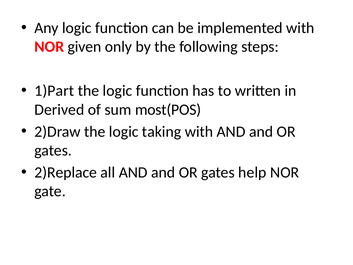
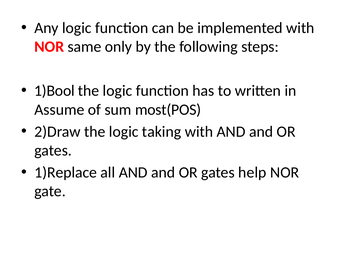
given: given -> same (85, 47)
1)Part: 1)Part -> 1)Bool (54, 91)
Derived: Derived -> Assume (59, 110)
2)Replace: 2)Replace -> 1)Replace (66, 172)
